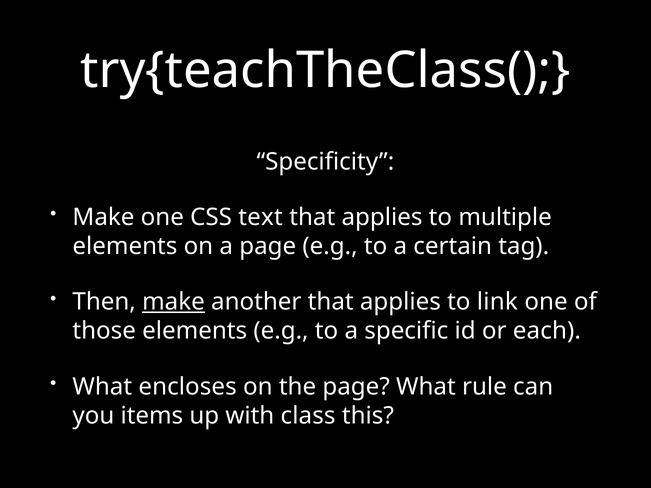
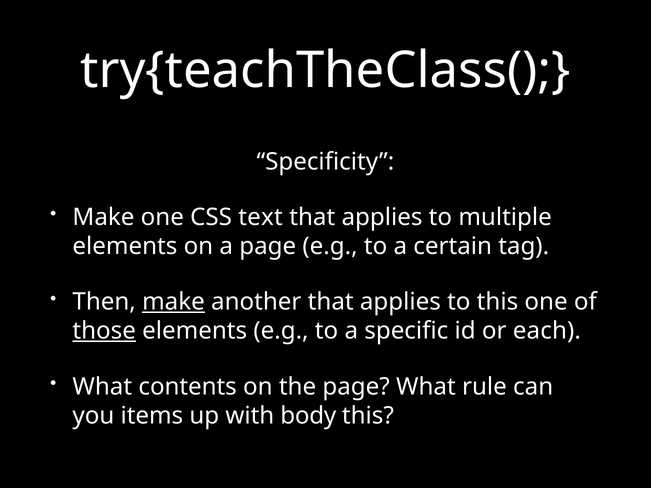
to link: link -> this (497, 302)
those underline: none -> present (104, 331)
encloses: encloses -> contents (188, 387)
class: class -> body (308, 416)
